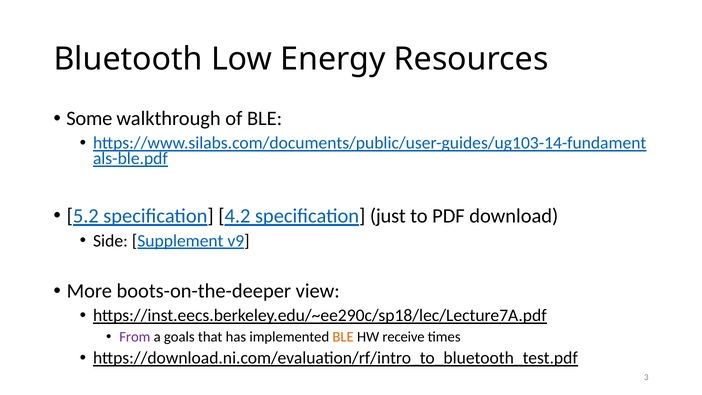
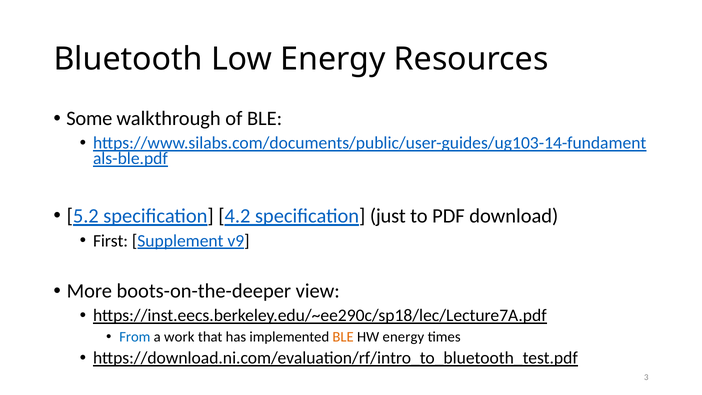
Side: Side -> First (111, 241)
From colour: purple -> blue (135, 337)
goals: goals -> work (179, 337)
HW receive: receive -> energy (403, 337)
